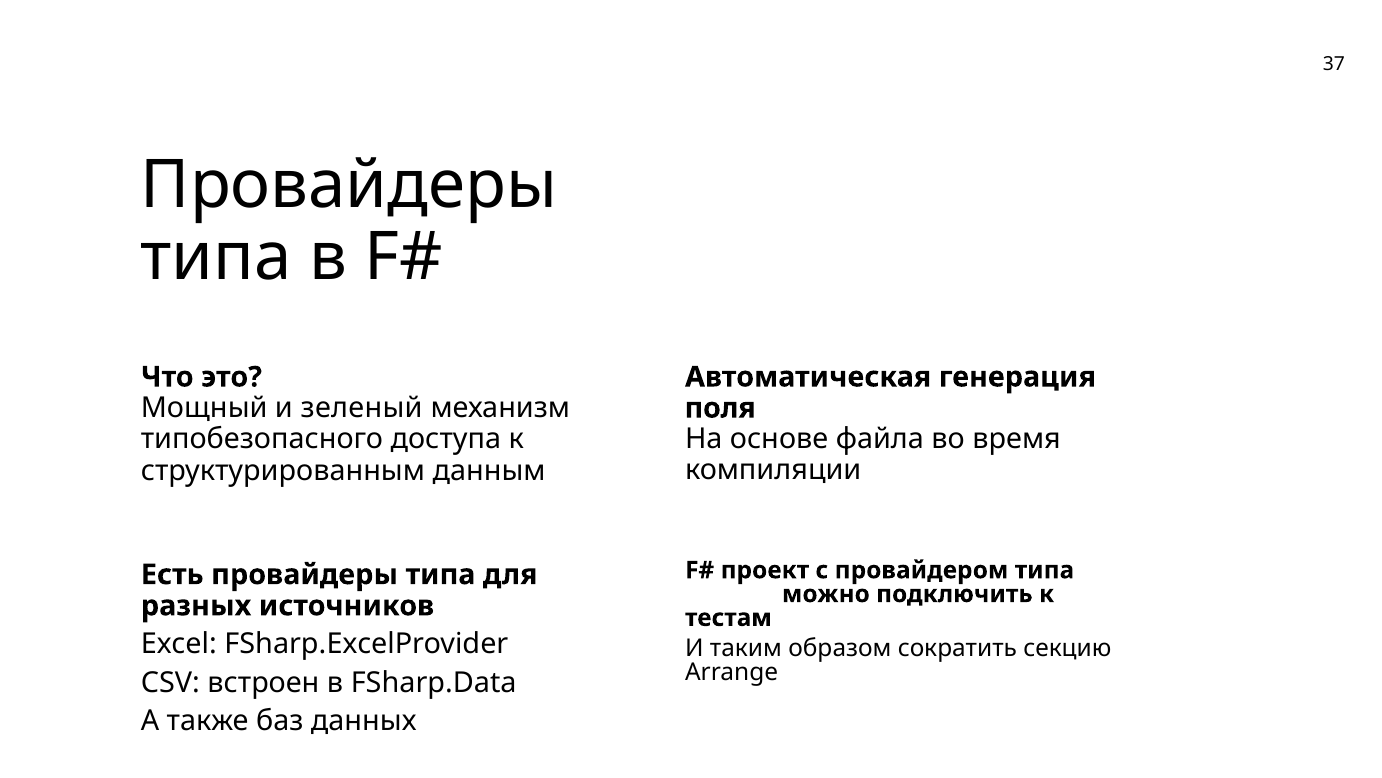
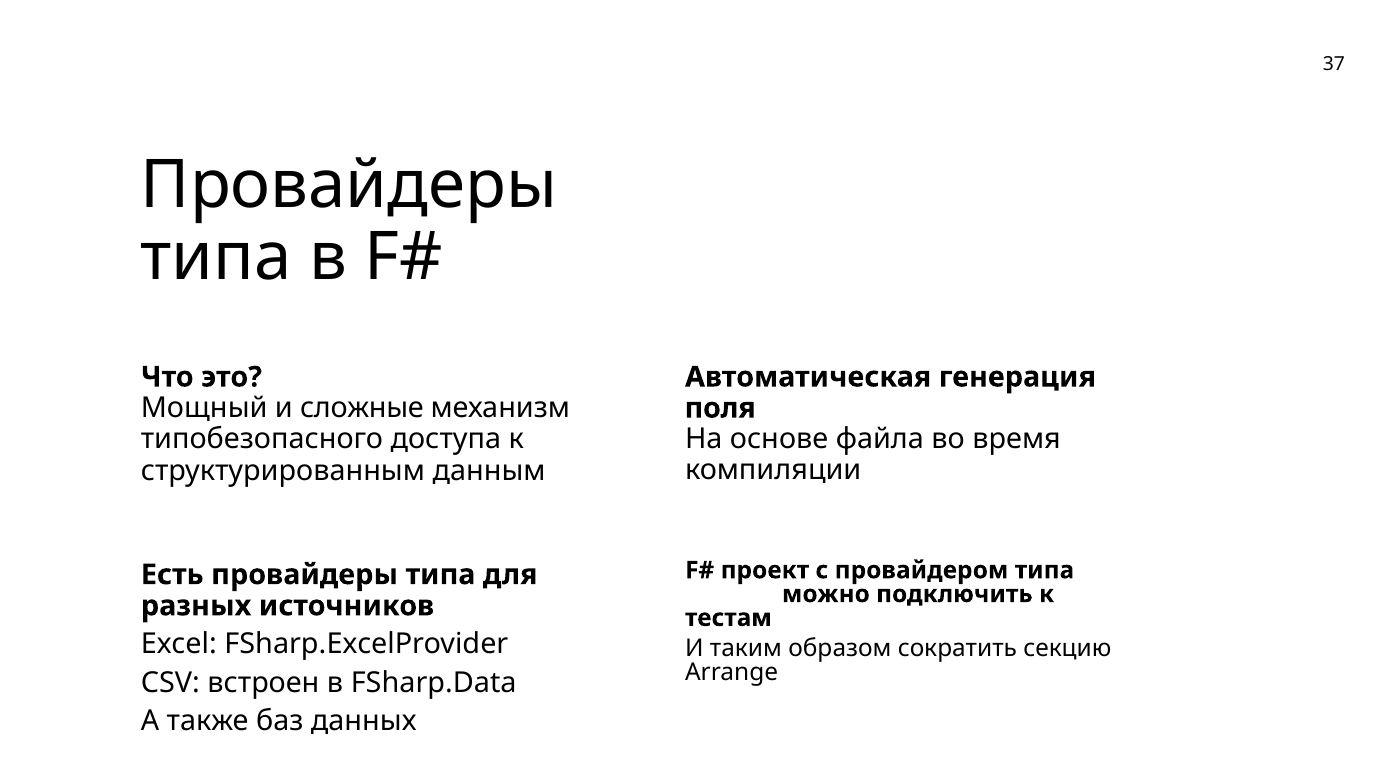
зеленый: зеленый -> сложные (362, 408)
